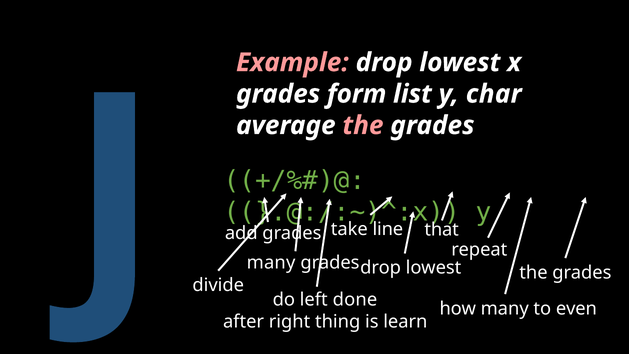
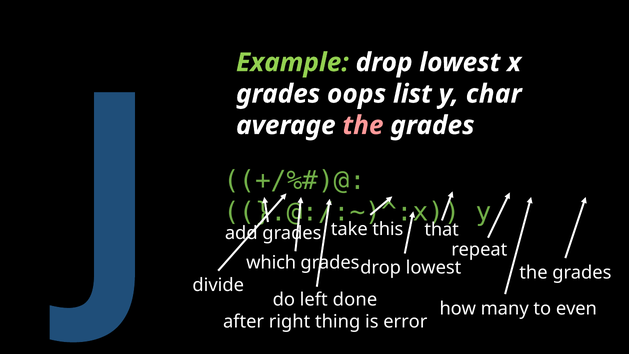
Example colour: pink -> light green (292, 62)
form: form -> oops (357, 94)
line: line -> this (388, 229)
many: many -> which (271, 262)
learn: learn -> error (405, 322)
